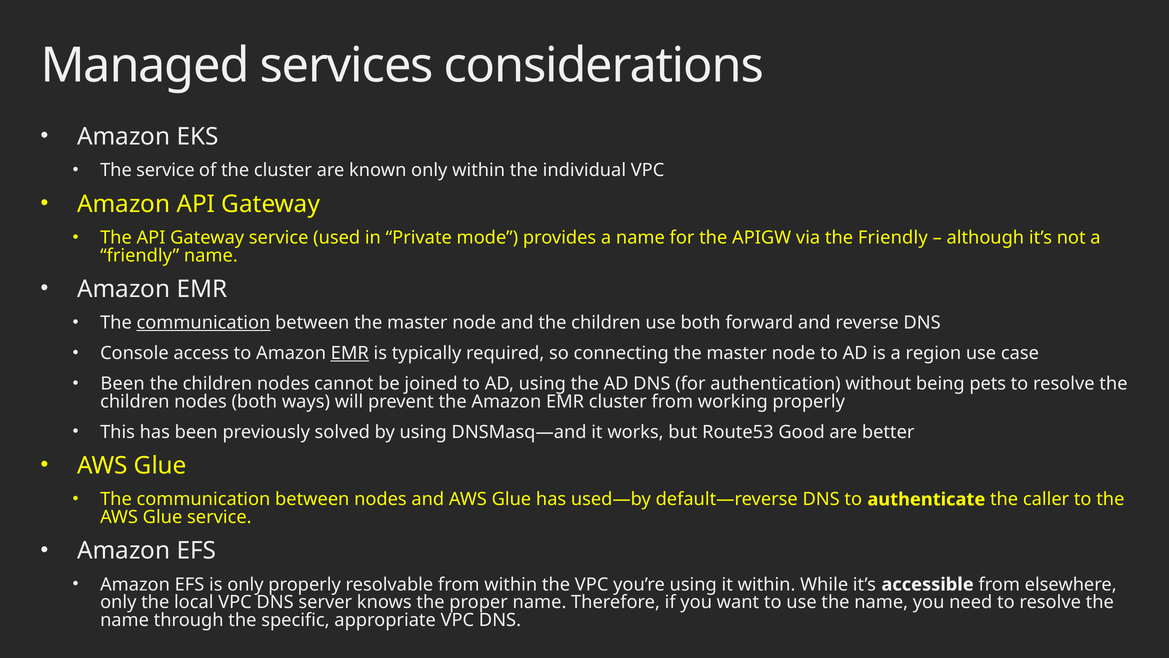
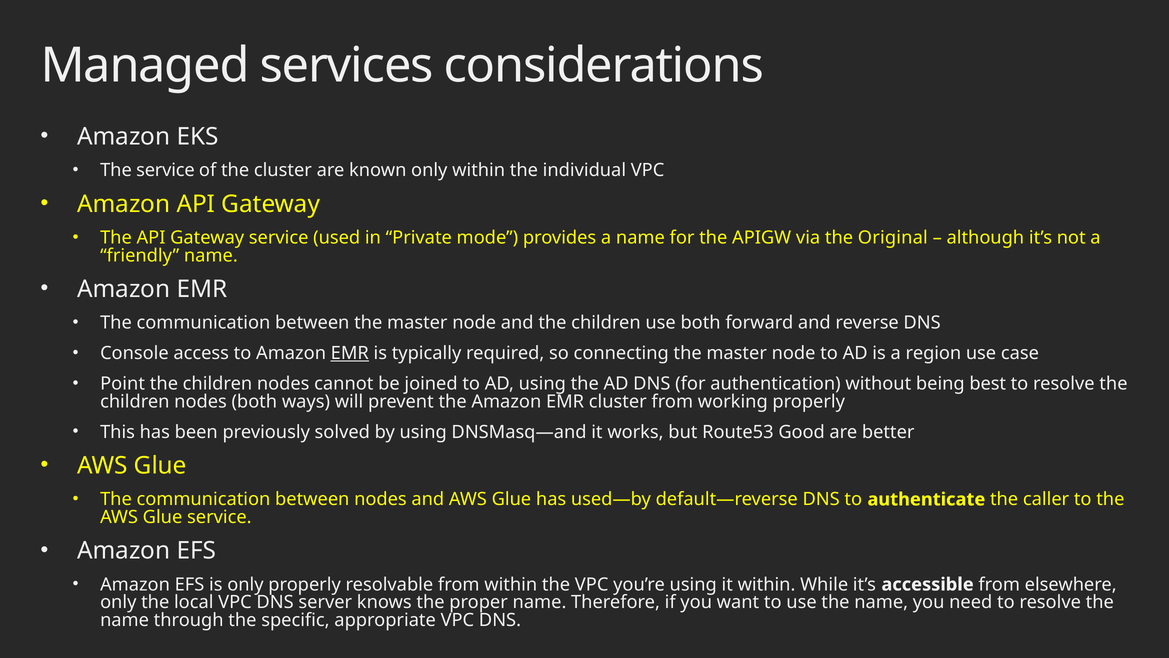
the Friendly: Friendly -> Original (893, 238)
communication underline: present -> none (203, 323)
Been: Been -> Point (123, 384)
pets: pets -> best (988, 384)
